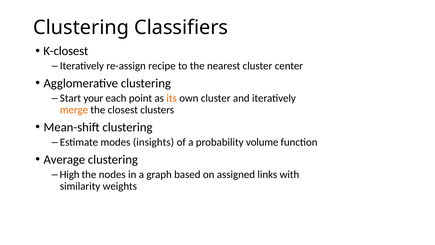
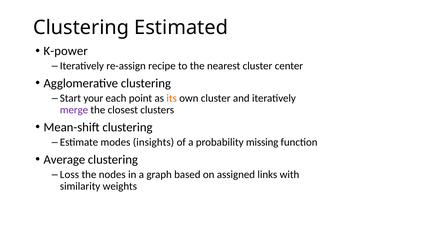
Classifiers: Classifiers -> Estimated (181, 28)
K-closest: K-closest -> K-power (66, 51)
merge colour: orange -> purple (74, 110)
volume: volume -> missing (262, 142)
High: High -> Loss (69, 174)
